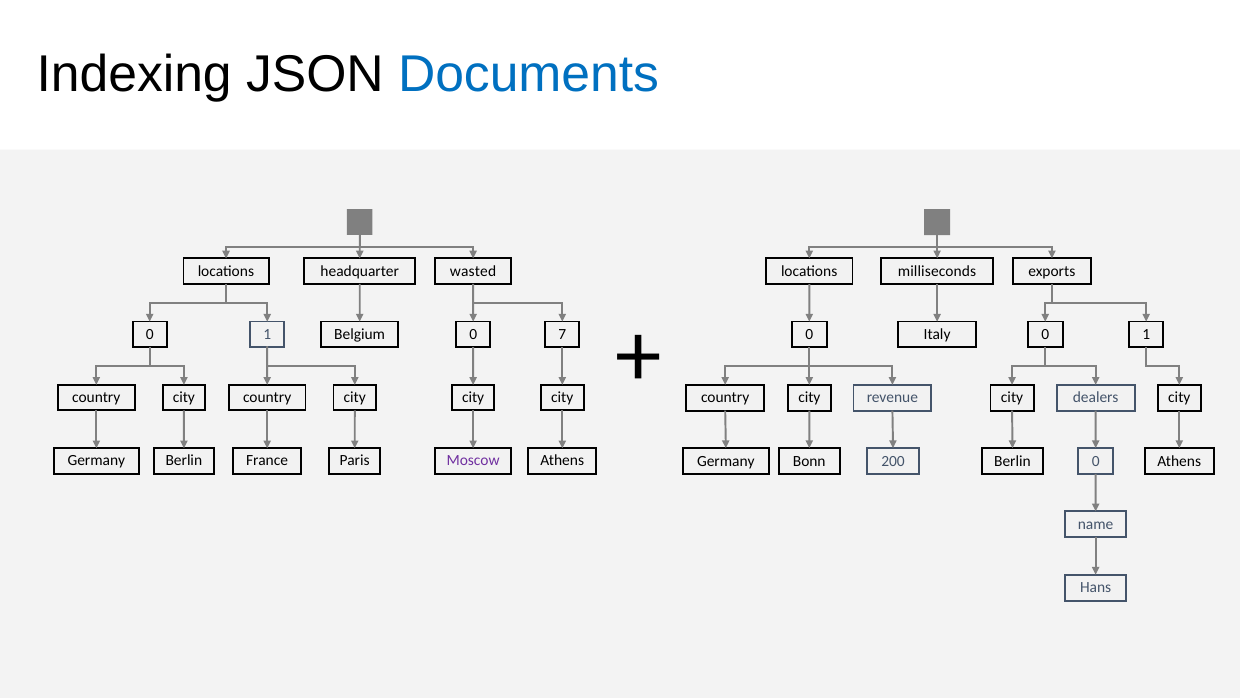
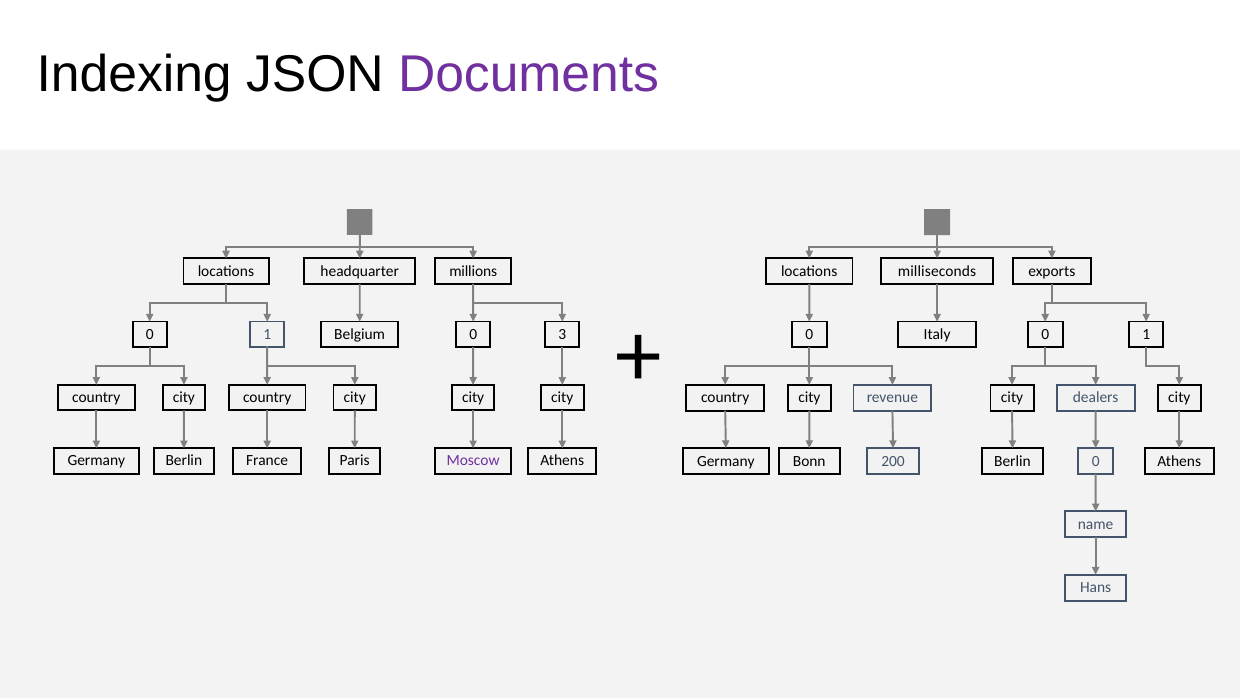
Documents colour: blue -> purple (528, 75)
wasted: wasted -> millions (473, 271)
7: 7 -> 3 (562, 334)
